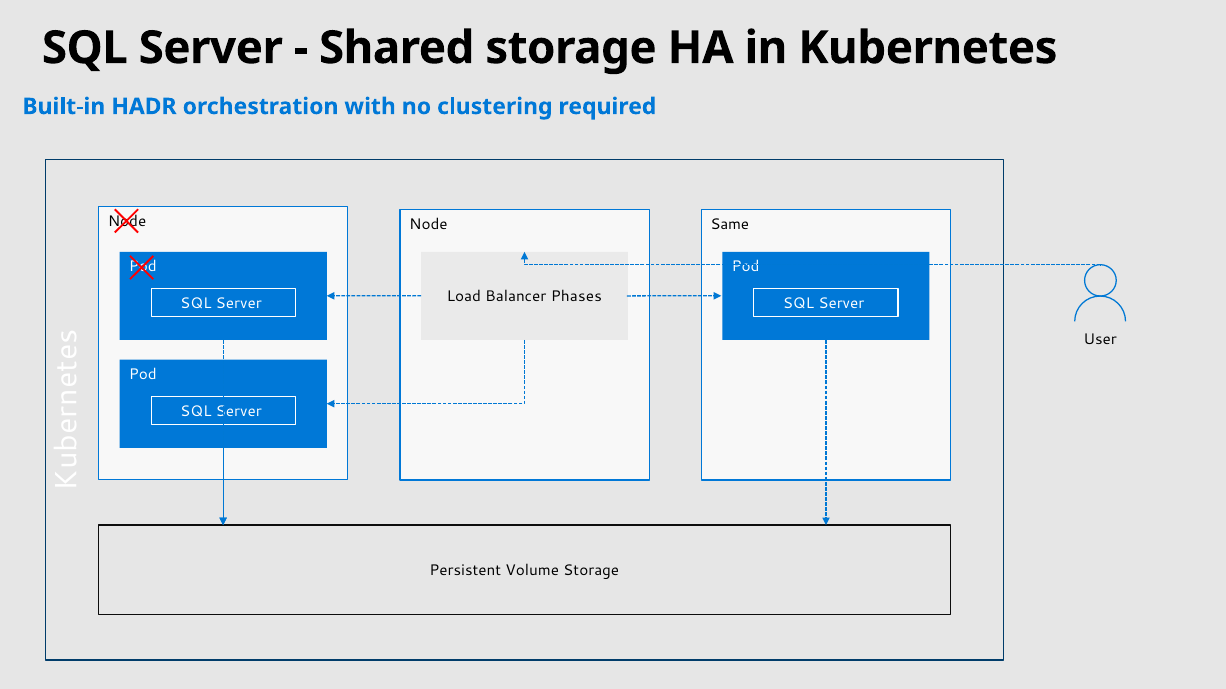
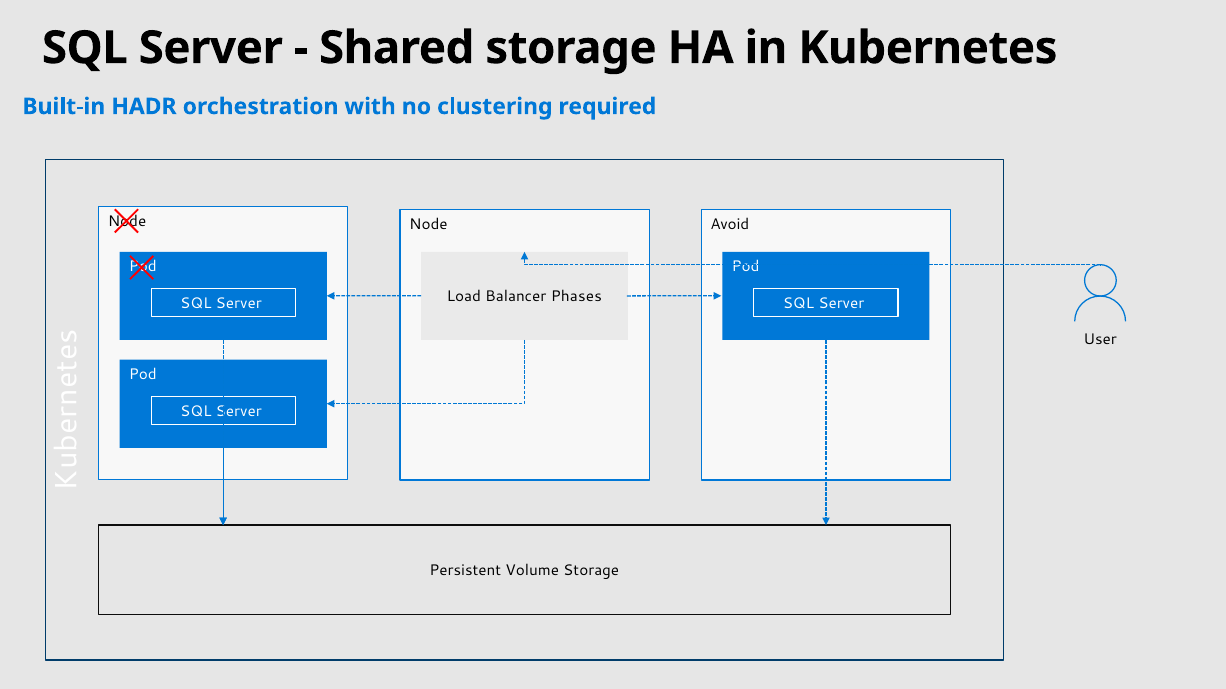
Same: Same -> Avoid (730, 224)
